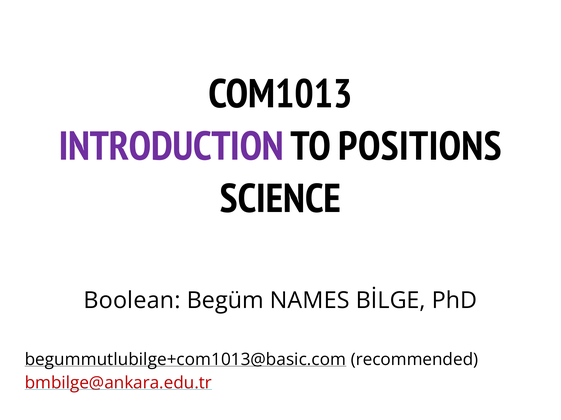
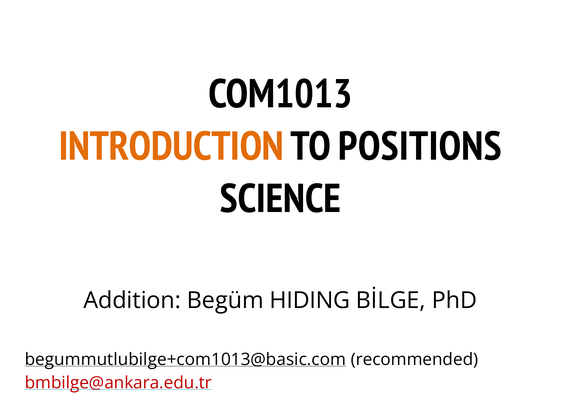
INTRODUCTION colour: purple -> orange (171, 147)
Boolean: Boolean -> Addition (132, 301)
NAMES: NAMES -> HIDING (310, 301)
